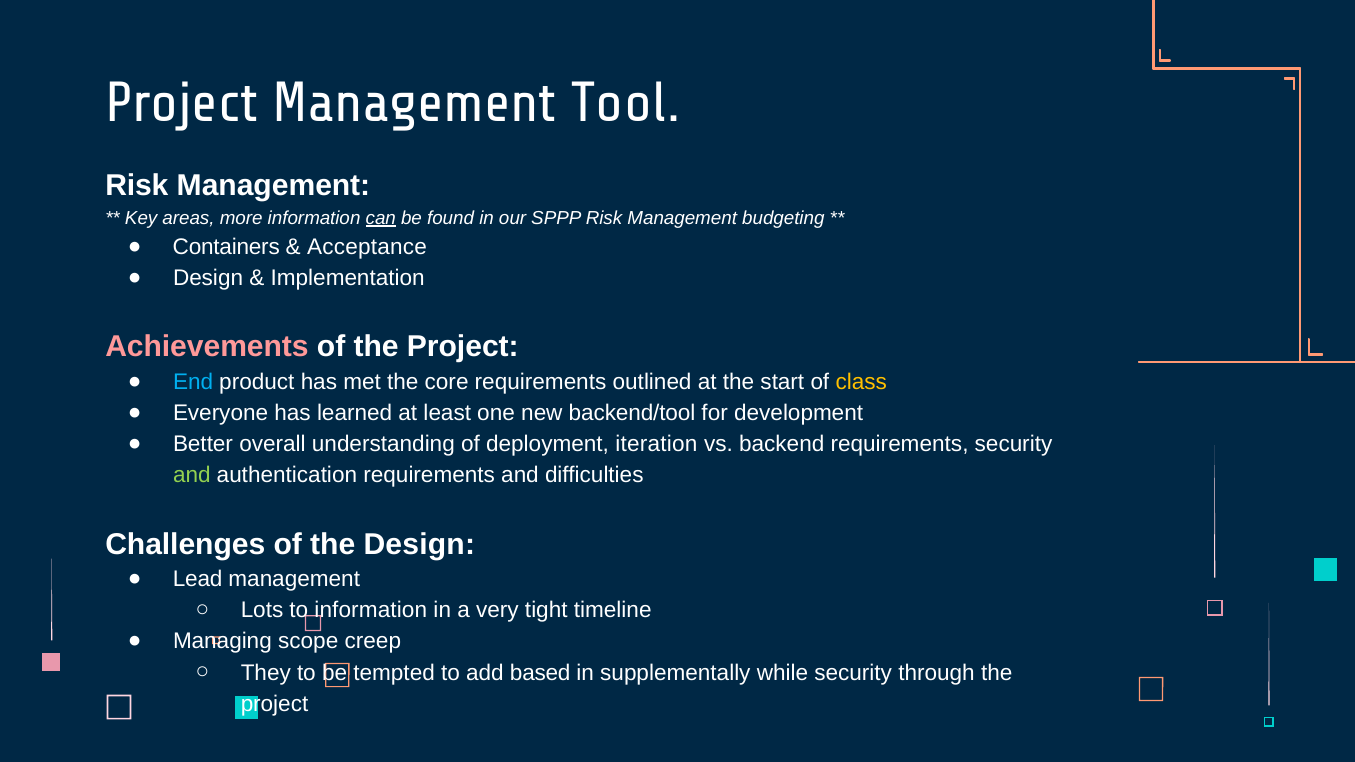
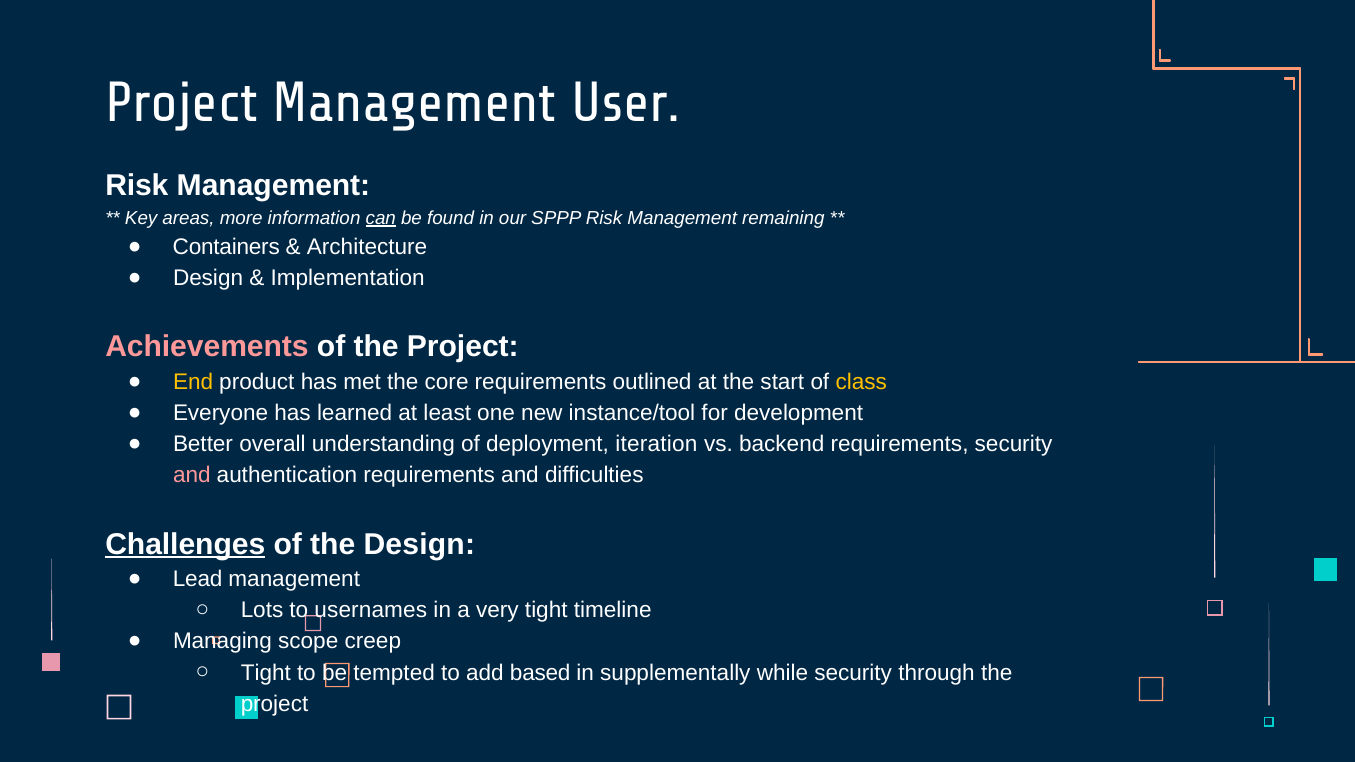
Tool: Tool -> User (626, 103)
budgeting: budgeting -> remaining (783, 218)
Acceptance: Acceptance -> Architecture (367, 247)
End colour: light blue -> yellow (193, 382)
backend/tool: backend/tool -> instance/tool (632, 413)
and colour: light green -> pink (192, 476)
Challenges underline: none -> present (185, 544)
to information: information -> usernames (371, 611)
They: They -> Tight (266, 673)
